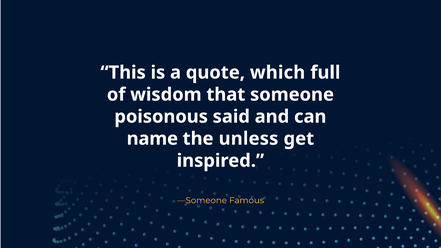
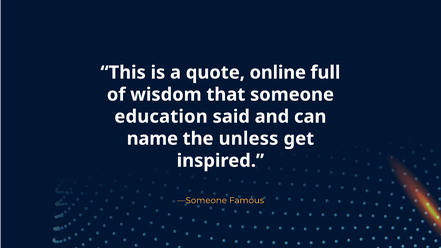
which: which -> online (278, 73)
poisonous: poisonous -> education (161, 117)
